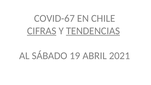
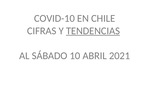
COVID-67: COVID-67 -> COVID-10 (54, 18)
CIFRAS underline: present -> none (42, 31)
19: 19 -> 10 (75, 56)
